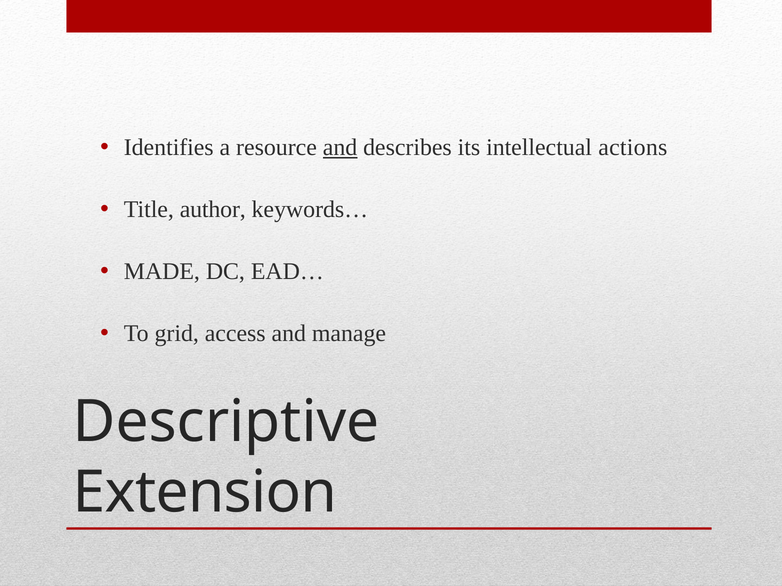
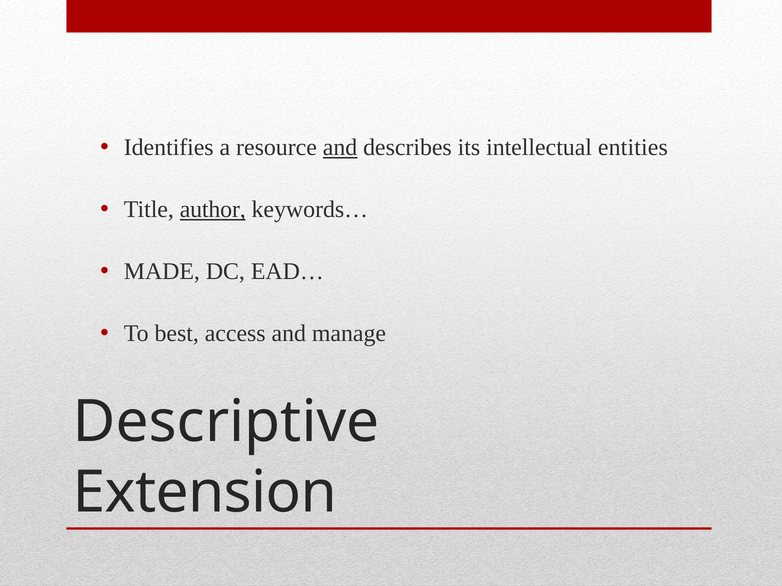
actions: actions -> entities (633, 148)
author underline: none -> present (213, 210)
grid: grid -> best (177, 334)
